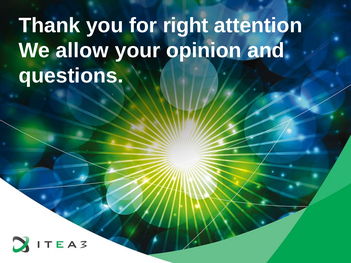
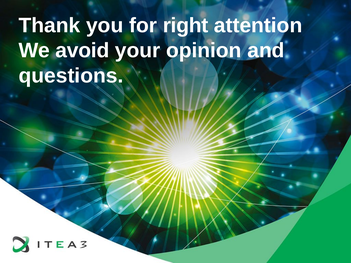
allow: allow -> avoid (82, 51)
